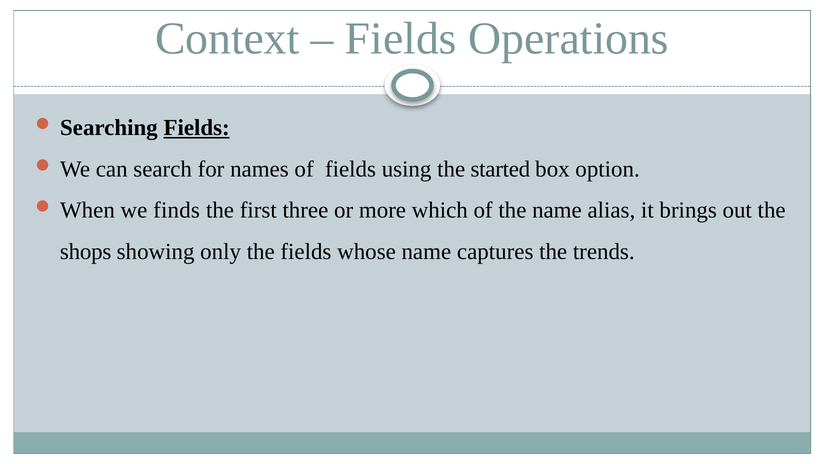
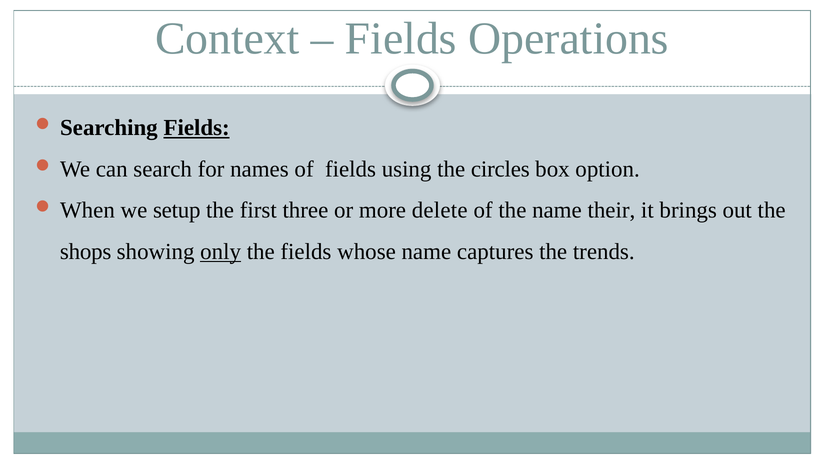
started: started -> circles (500, 169)
finds: finds -> setup (177, 210)
which: which -> delete (440, 210)
alias: alias -> their (611, 210)
only underline: none -> present (221, 252)
